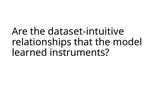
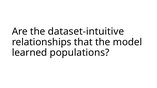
instruments: instruments -> populations (79, 53)
